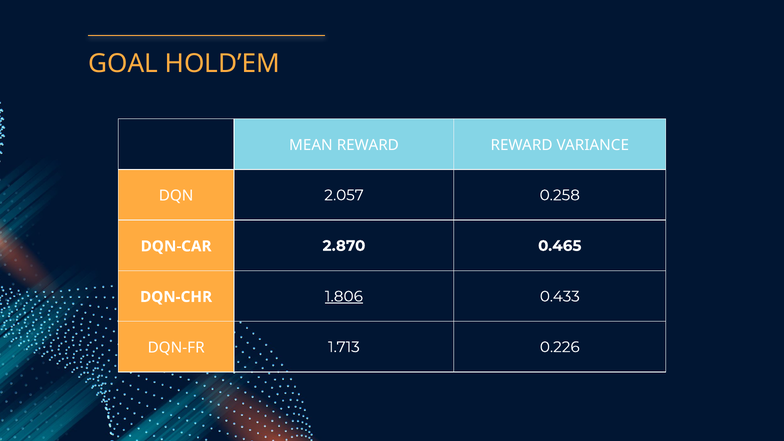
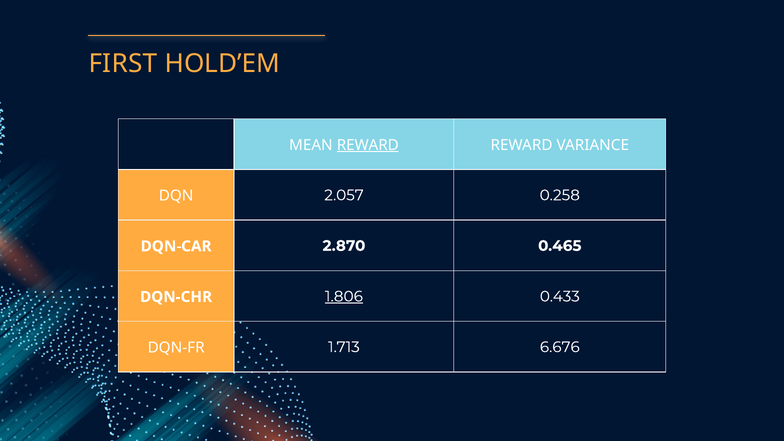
GOAL: GOAL -> FIRST (123, 64)
REWARD underline: none -> present (368, 145)
0.226: 0.226 -> 6.676 (560, 347)
